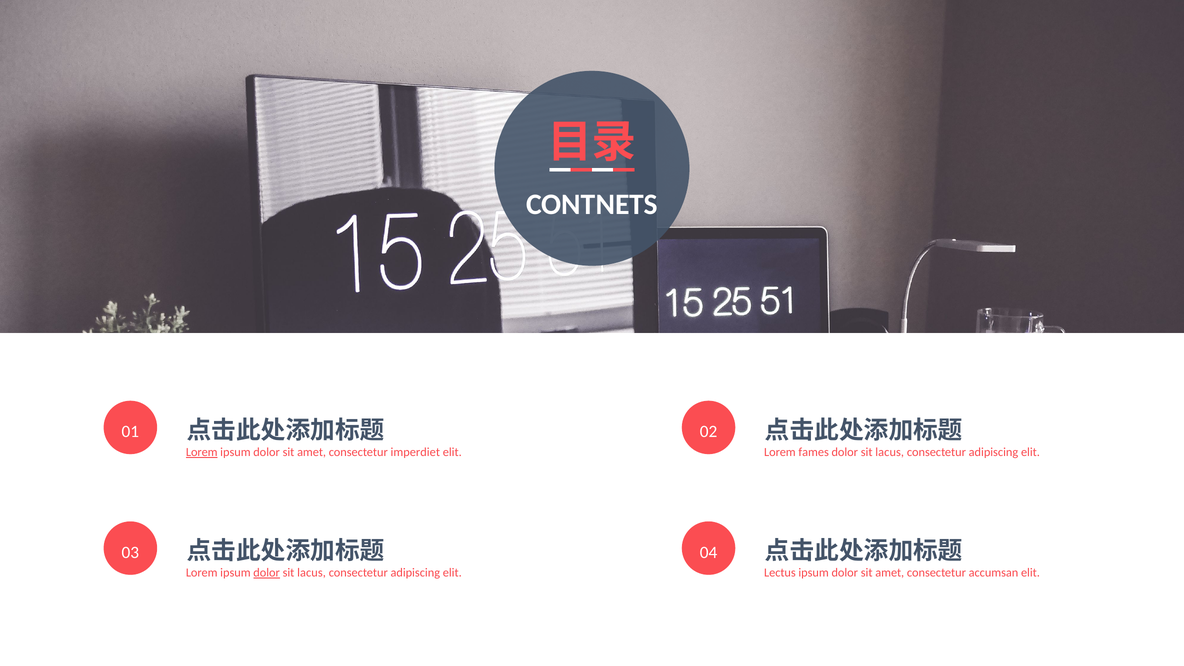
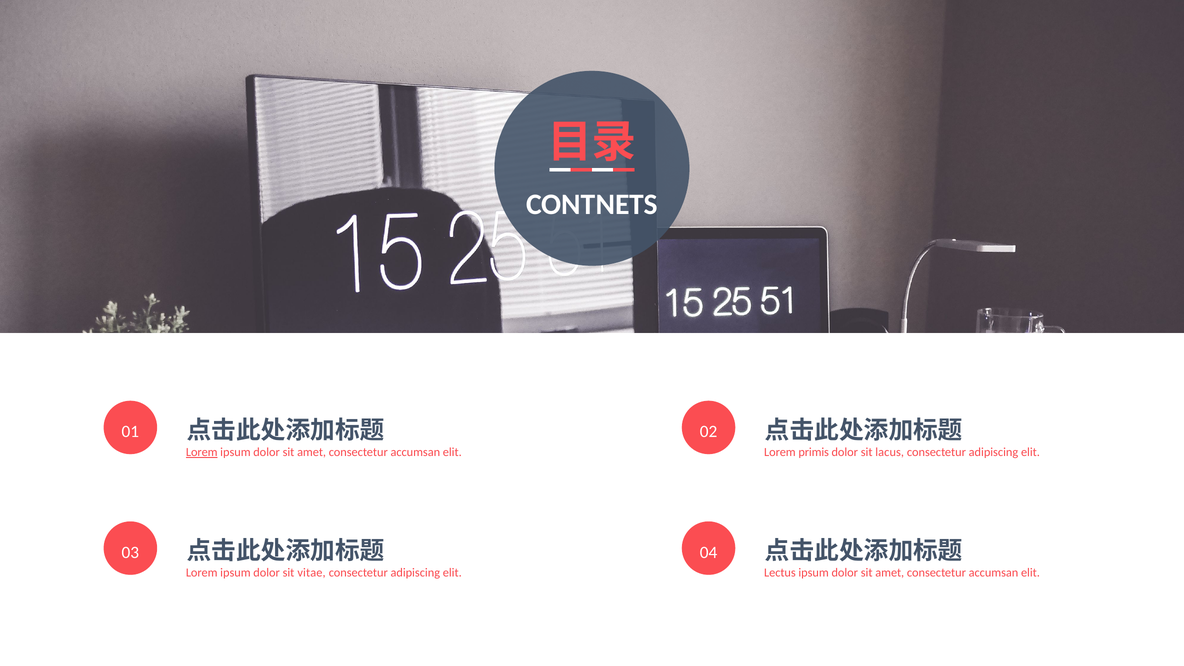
imperdiet: imperdiet -> accumsan (415, 452)
fames: fames -> primis (814, 452)
dolor underline: present -> none (267, 573)
lacus: lacus -> vitae (312, 573)
